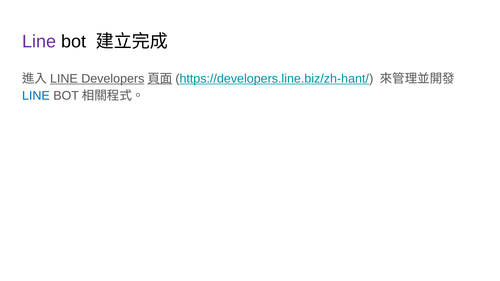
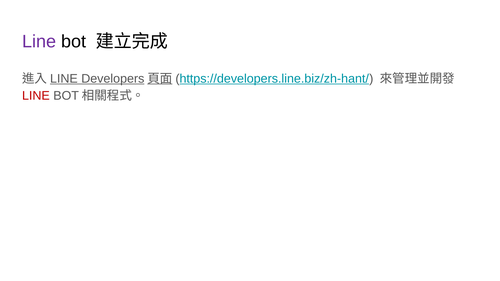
LINE colour: blue -> red (36, 96)
